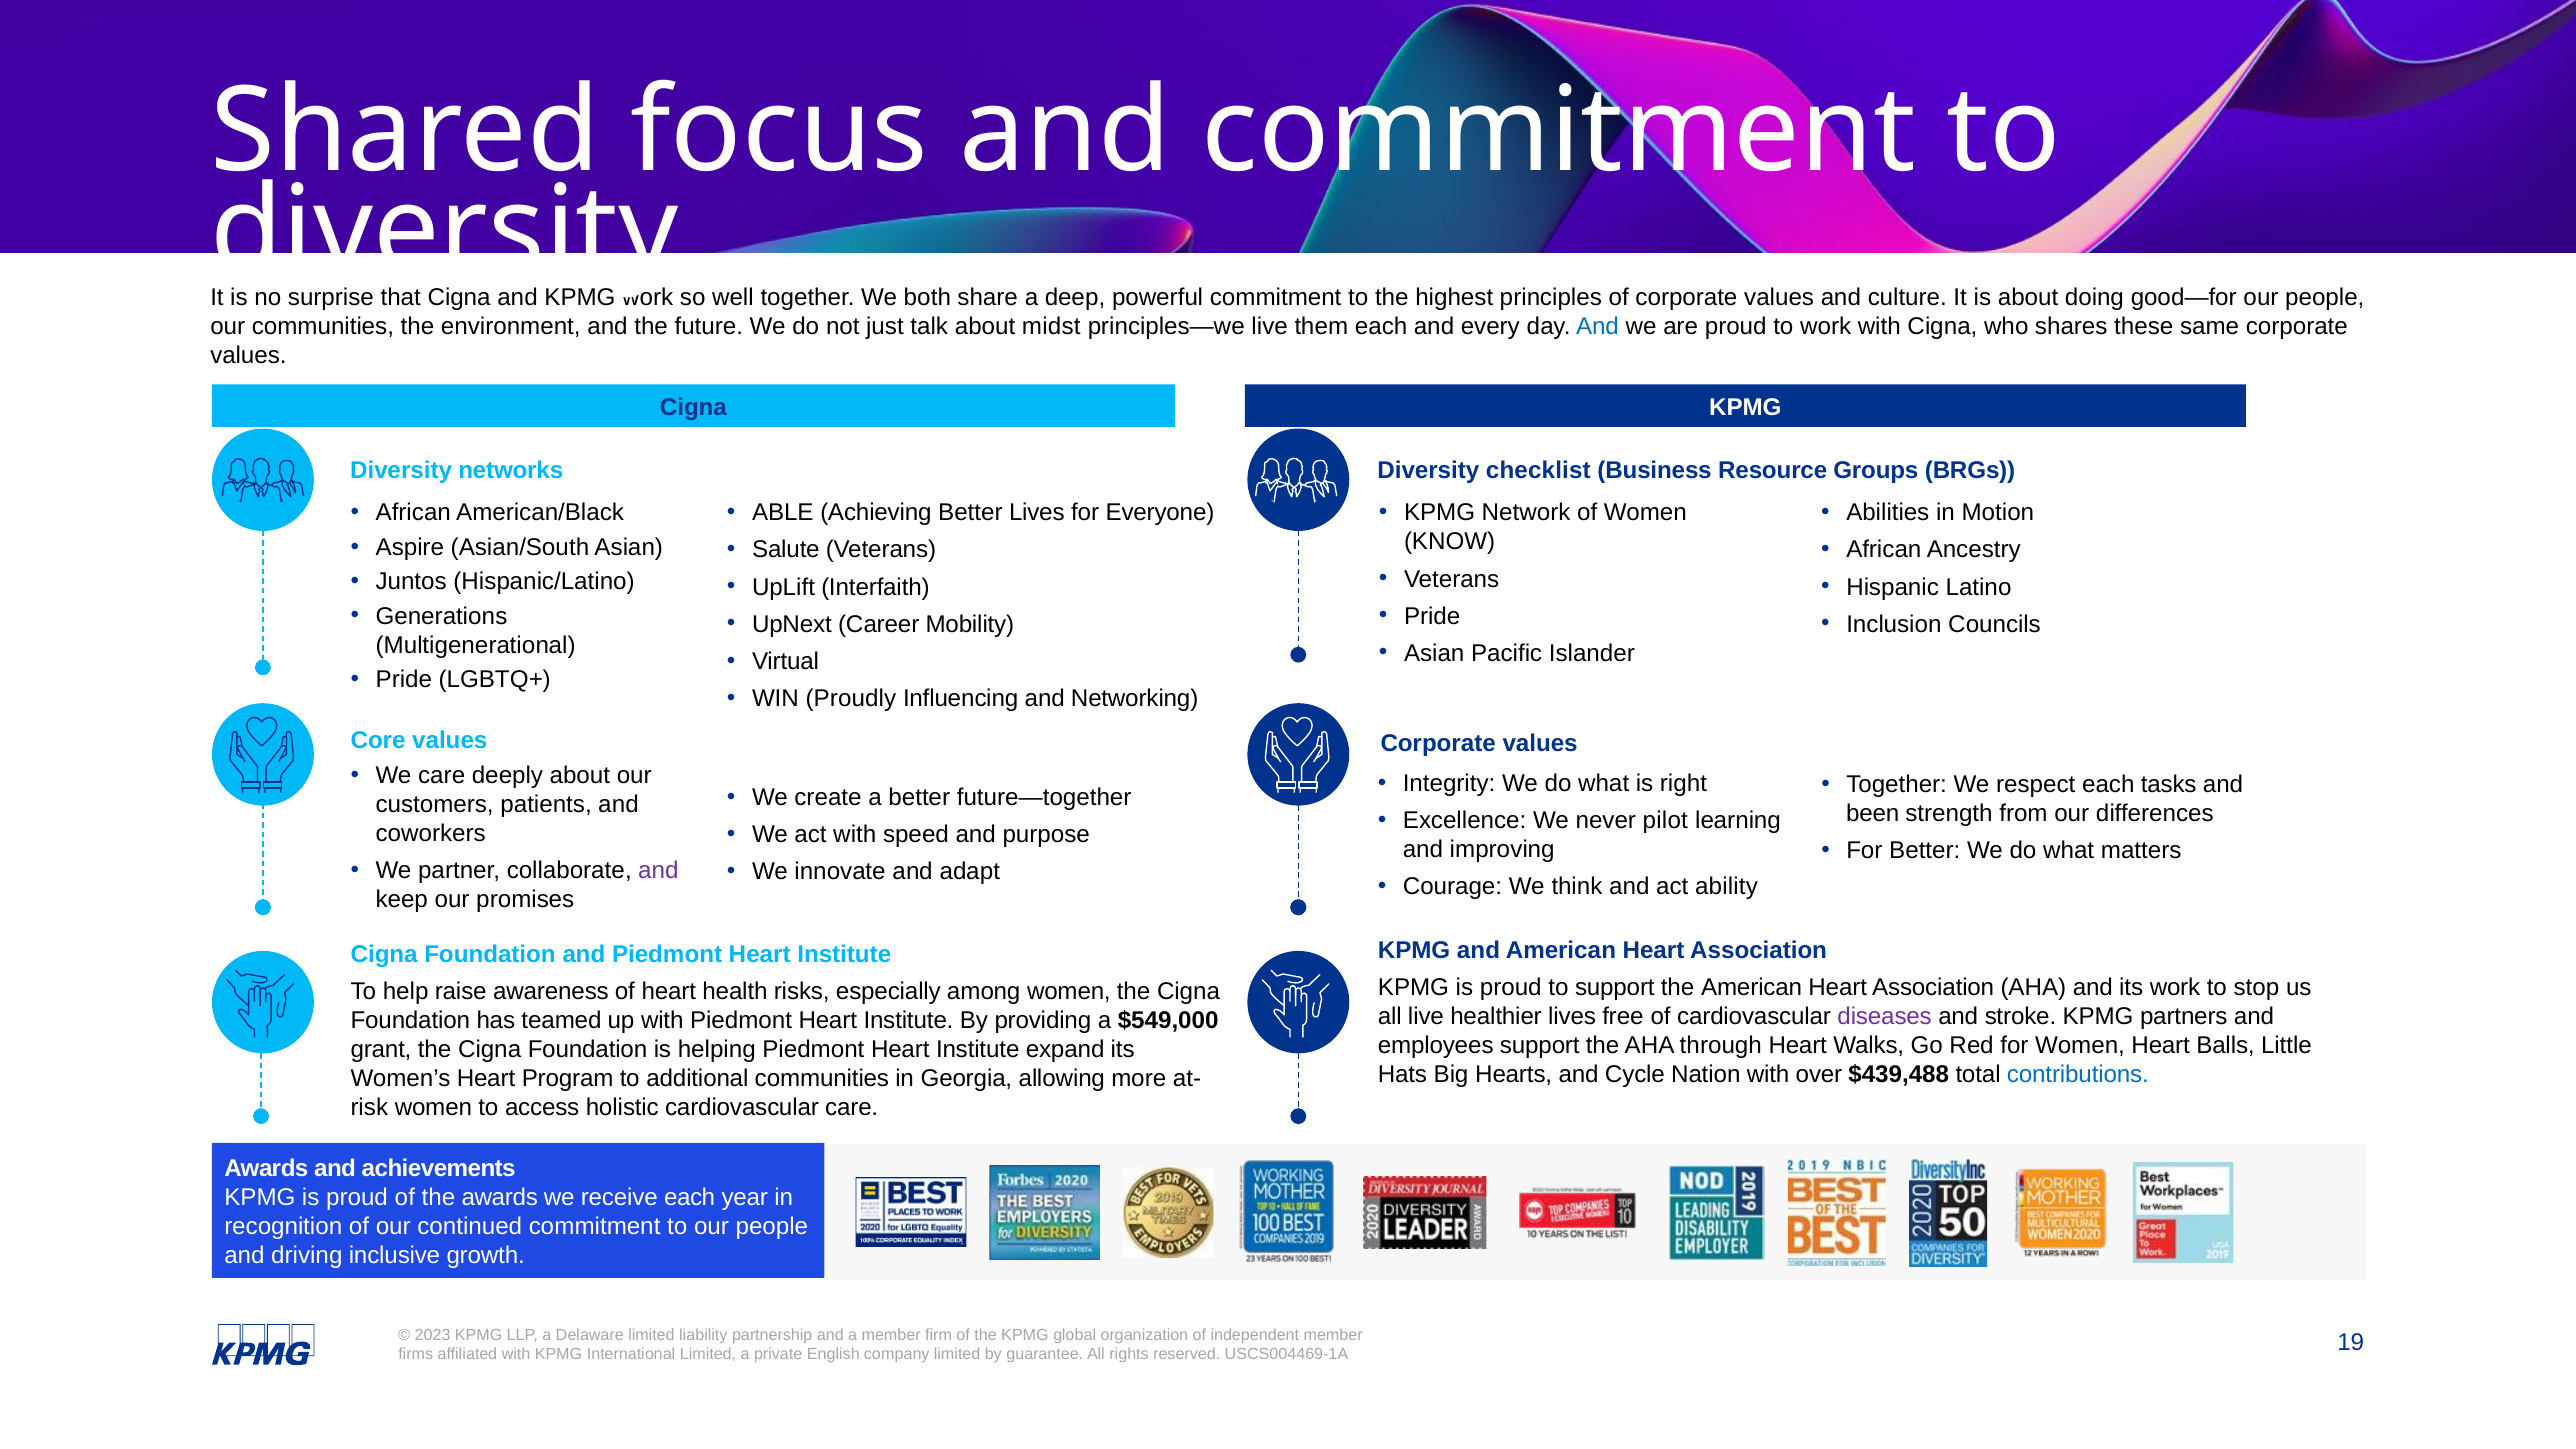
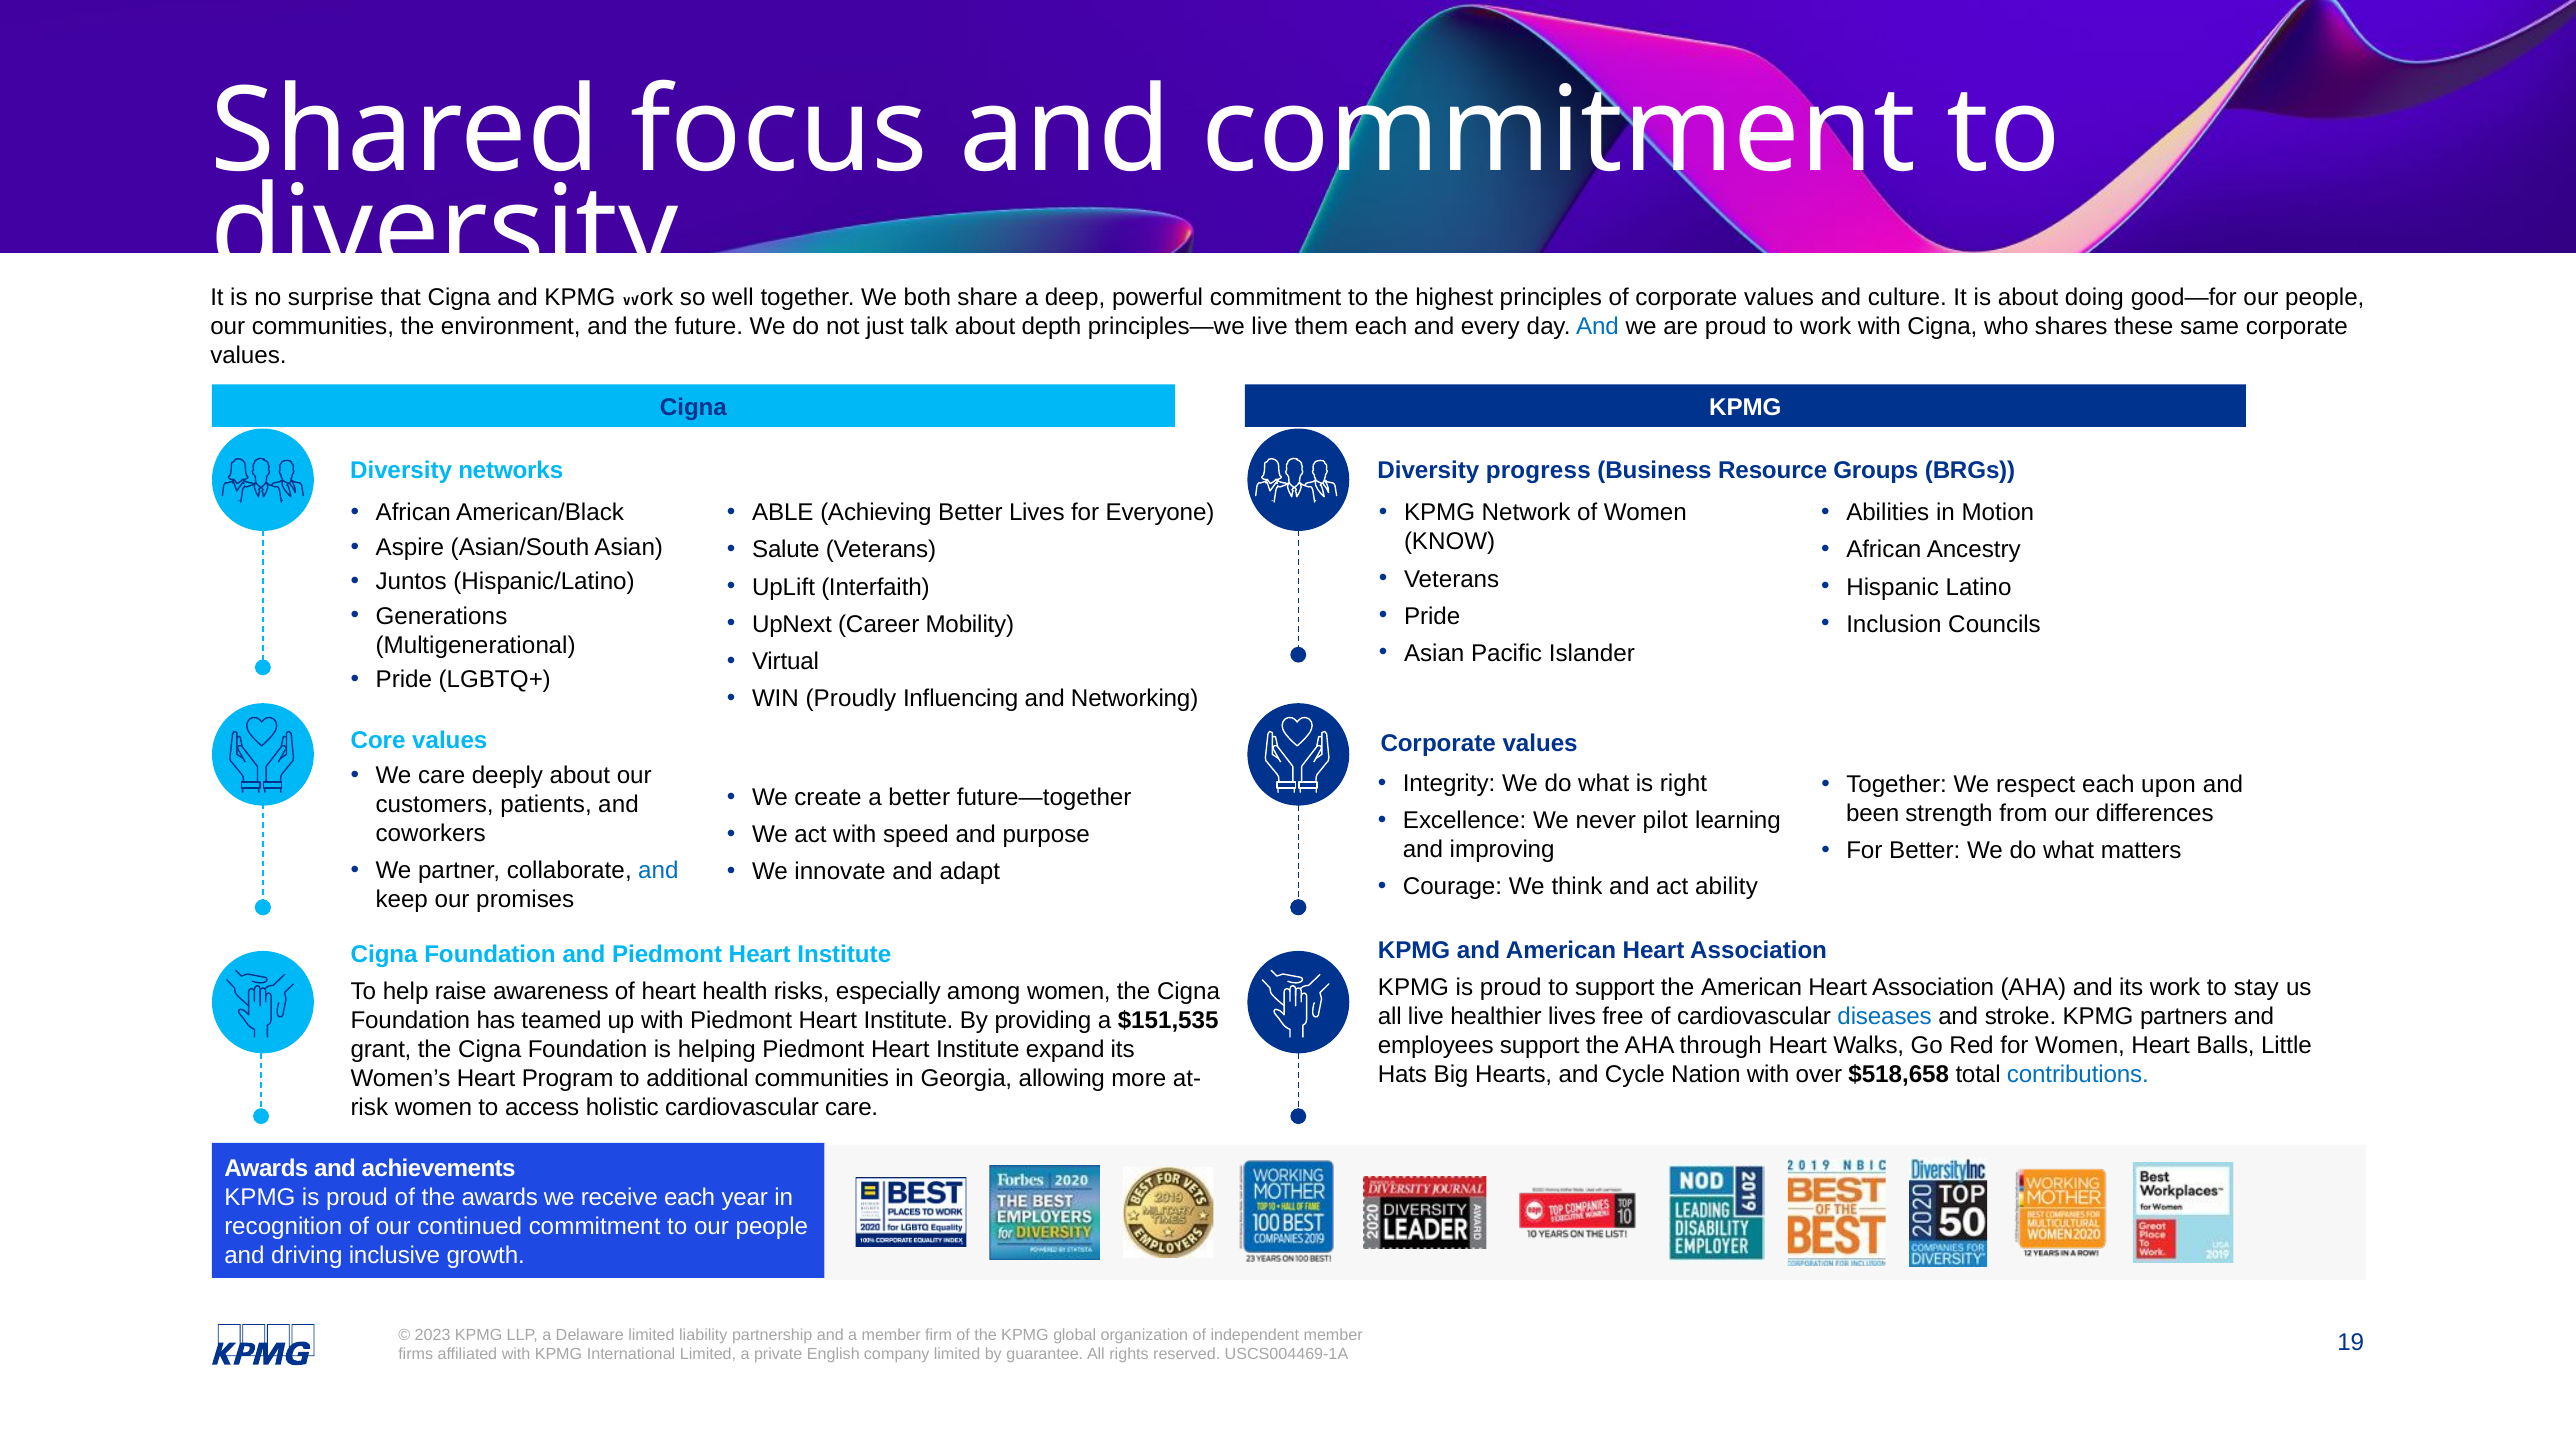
midst: midst -> depth (1051, 326)
checklist: checklist -> progress (1538, 470)
tasks: tasks -> upon (2168, 784)
and colour: purple -> blue (658, 871)
stop: stop -> stay (2256, 987)
diseases colour: purple -> blue (1885, 1016)
$549,000: $549,000 -> $151,535 (1168, 1021)
$439,488: $439,488 -> $518,658 (1899, 1075)
